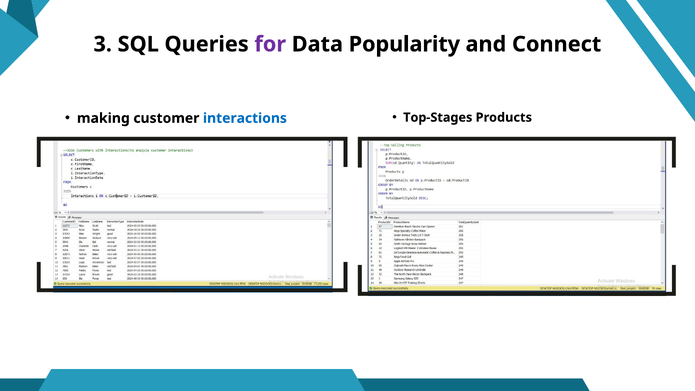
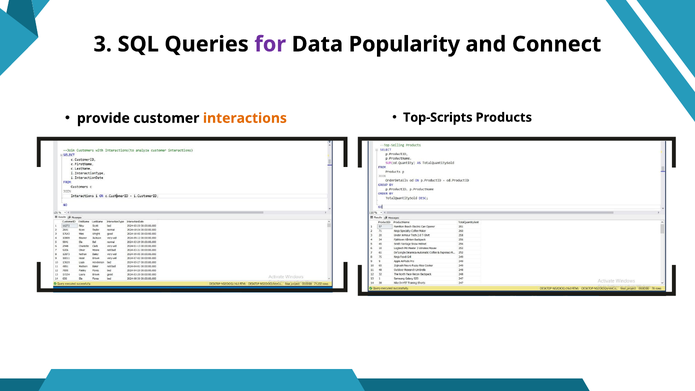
making: making -> provide (103, 118)
interactions colour: blue -> orange (245, 118)
Top-Stages: Top-Stages -> Top-Scripts (438, 117)
